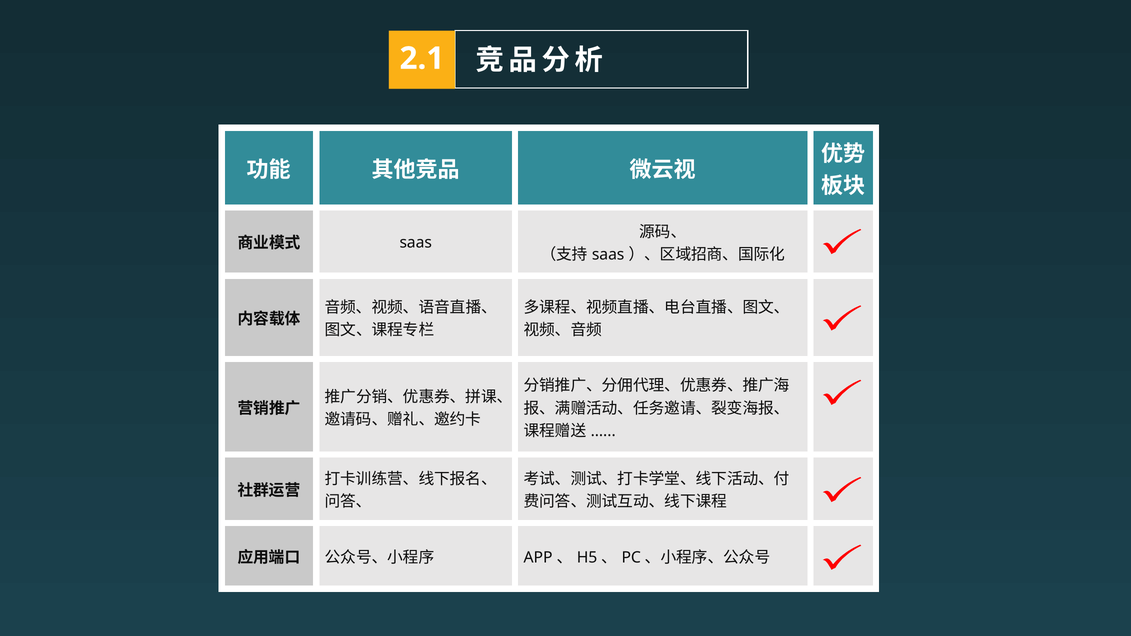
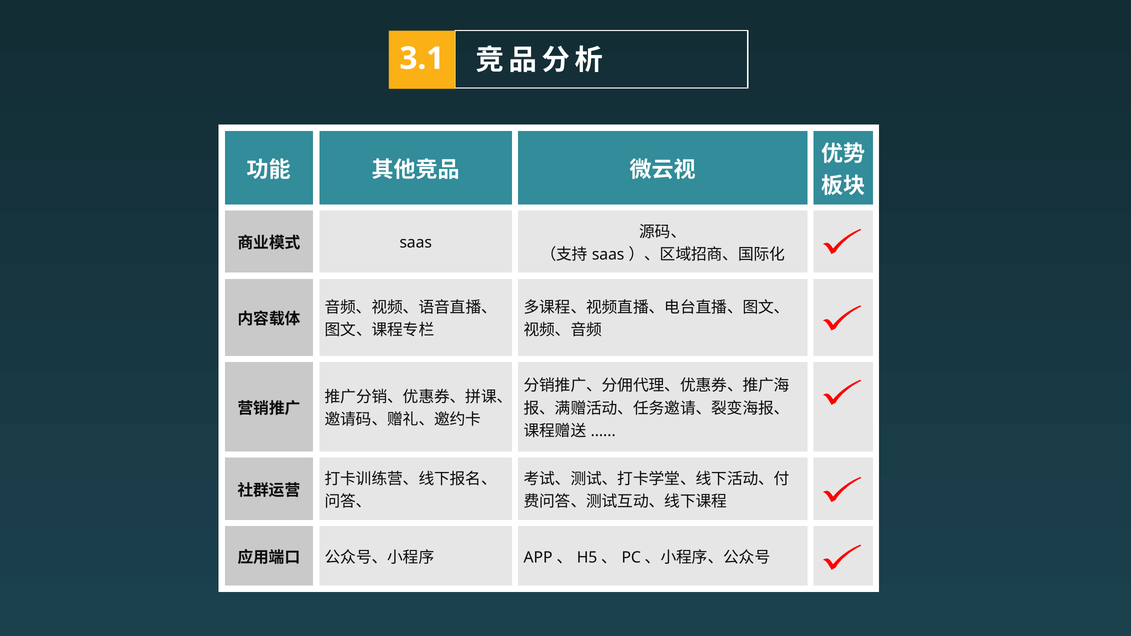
2.1: 2.1 -> 3.1 (422, 59)
